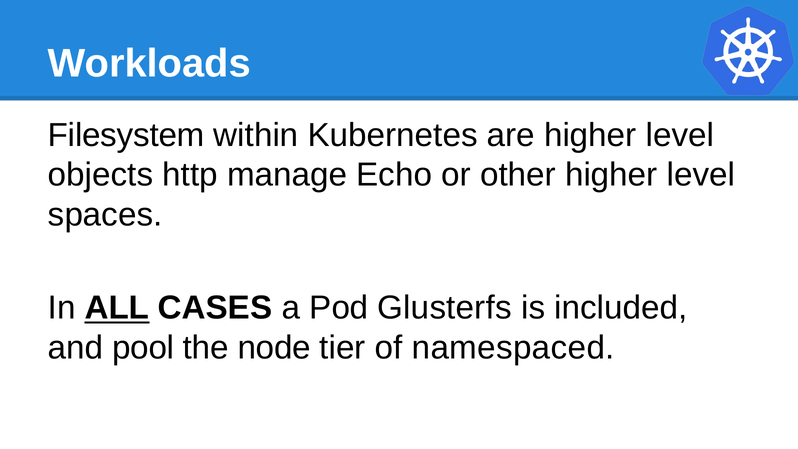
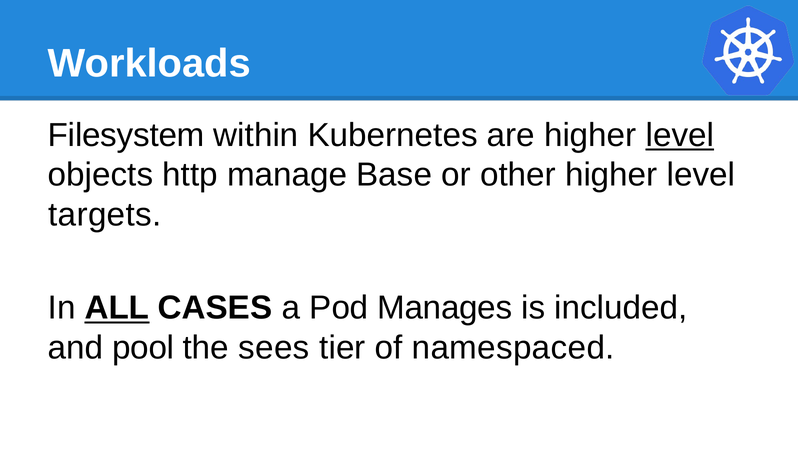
level underline: none -> present (680, 135)
Echo: Echo -> Base (394, 175)
spaces: spaces -> targets (105, 215)
Glusterfs: Glusterfs -> Manages (445, 308)
node: node -> sees (274, 348)
